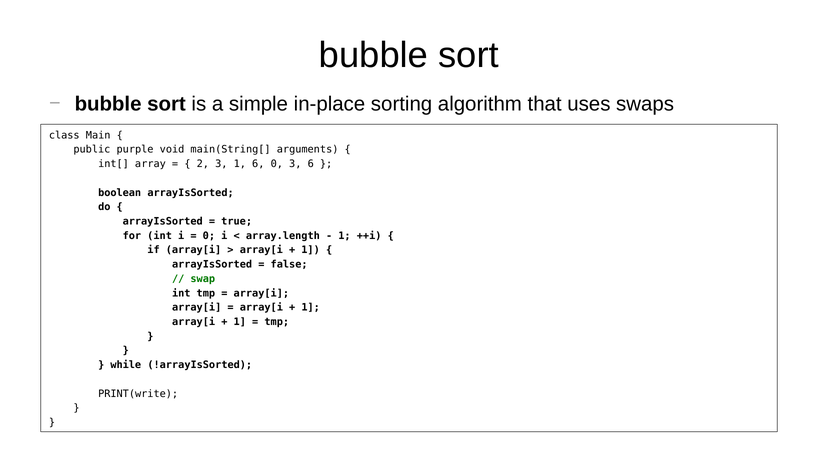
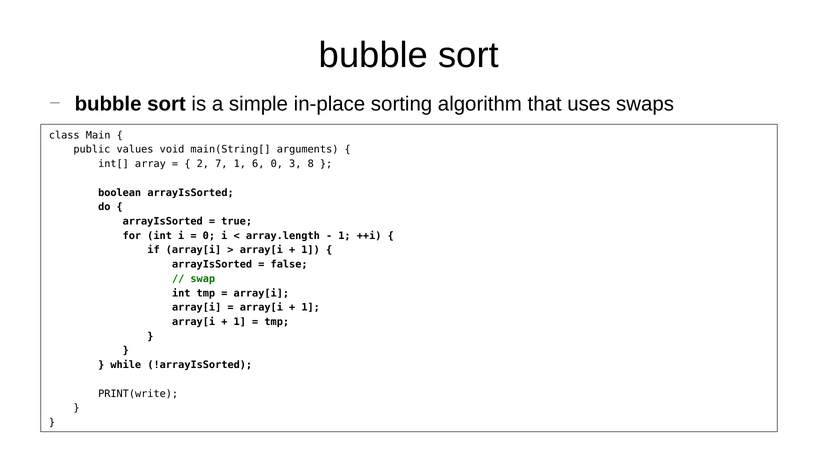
purple: purple -> values (135, 150)
2 3: 3 -> 7 (221, 164)
3 6: 6 -> 8 (311, 164)
